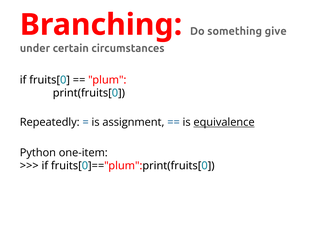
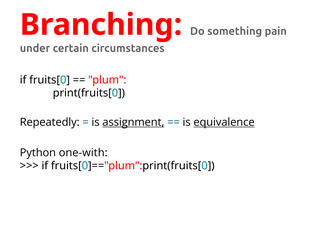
give: give -> pain (276, 31)
assignment underline: none -> present (133, 122)
one-item: one-item -> one-with (83, 152)
